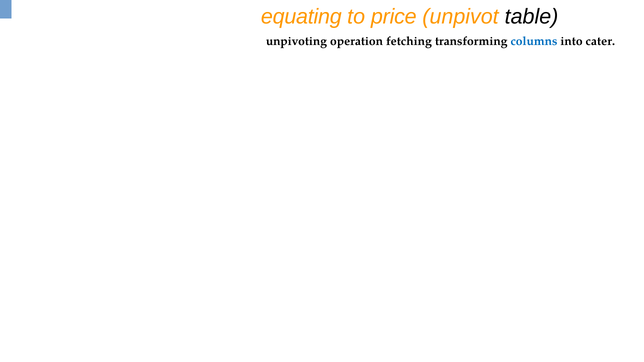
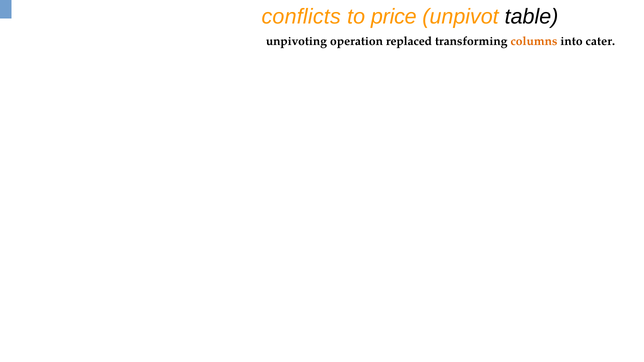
equating: equating -> conflicts (301, 17)
fetching: fetching -> replaced (409, 41)
columns colour: blue -> orange (534, 41)
